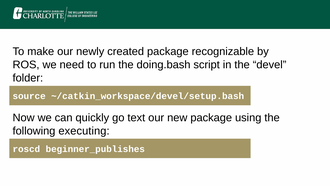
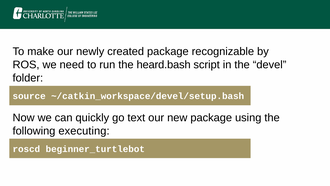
doing.bash: doing.bash -> heard.bash (164, 65)
beginner_publishes: beginner_publishes -> beginner_turtlebot (95, 149)
